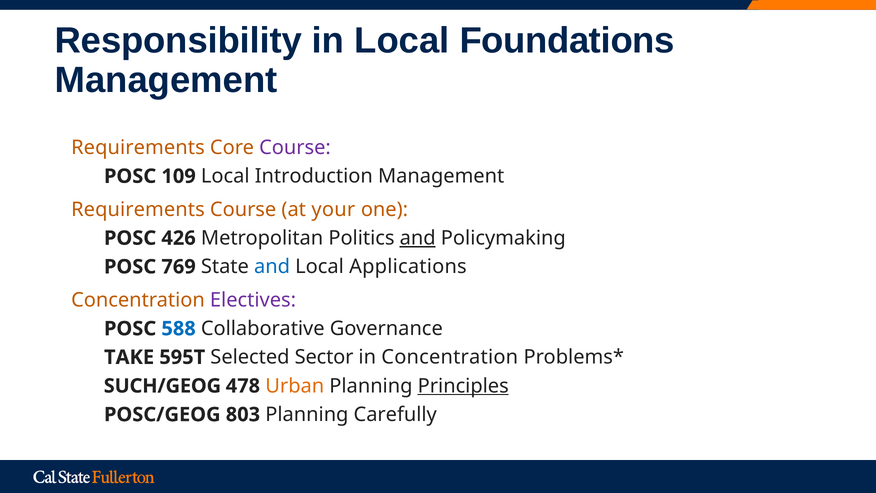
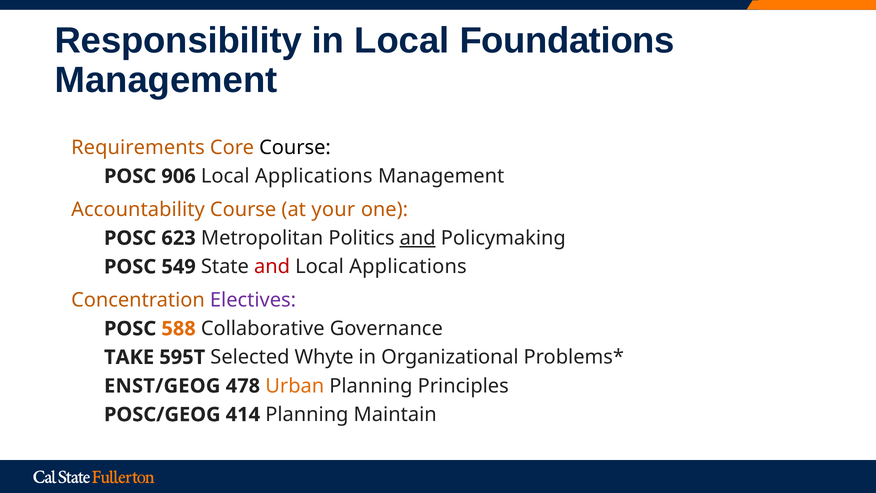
Course colour: purple -> black (295, 148)
109: 109 -> 906 (179, 176)
Introduction: Introduction -> Applications (314, 176)
Requirements: Requirements -> Accountability (138, 209)
426: 426 -> 623 (179, 238)
769: 769 -> 549 (179, 267)
and colour: blue -> red (272, 267)
588 colour: blue -> orange (179, 328)
Sector: Sector -> Whyte (324, 357)
in Concentration: Concentration -> Organizational (450, 357)
SUCH/GEOG: SUCH/GEOG -> ENST/GEOG (162, 386)
Principles underline: present -> none (463, 386)
803: 803 -> 414 (243, 414)
Carefully: Carefully -> Maintain (395, 414)
